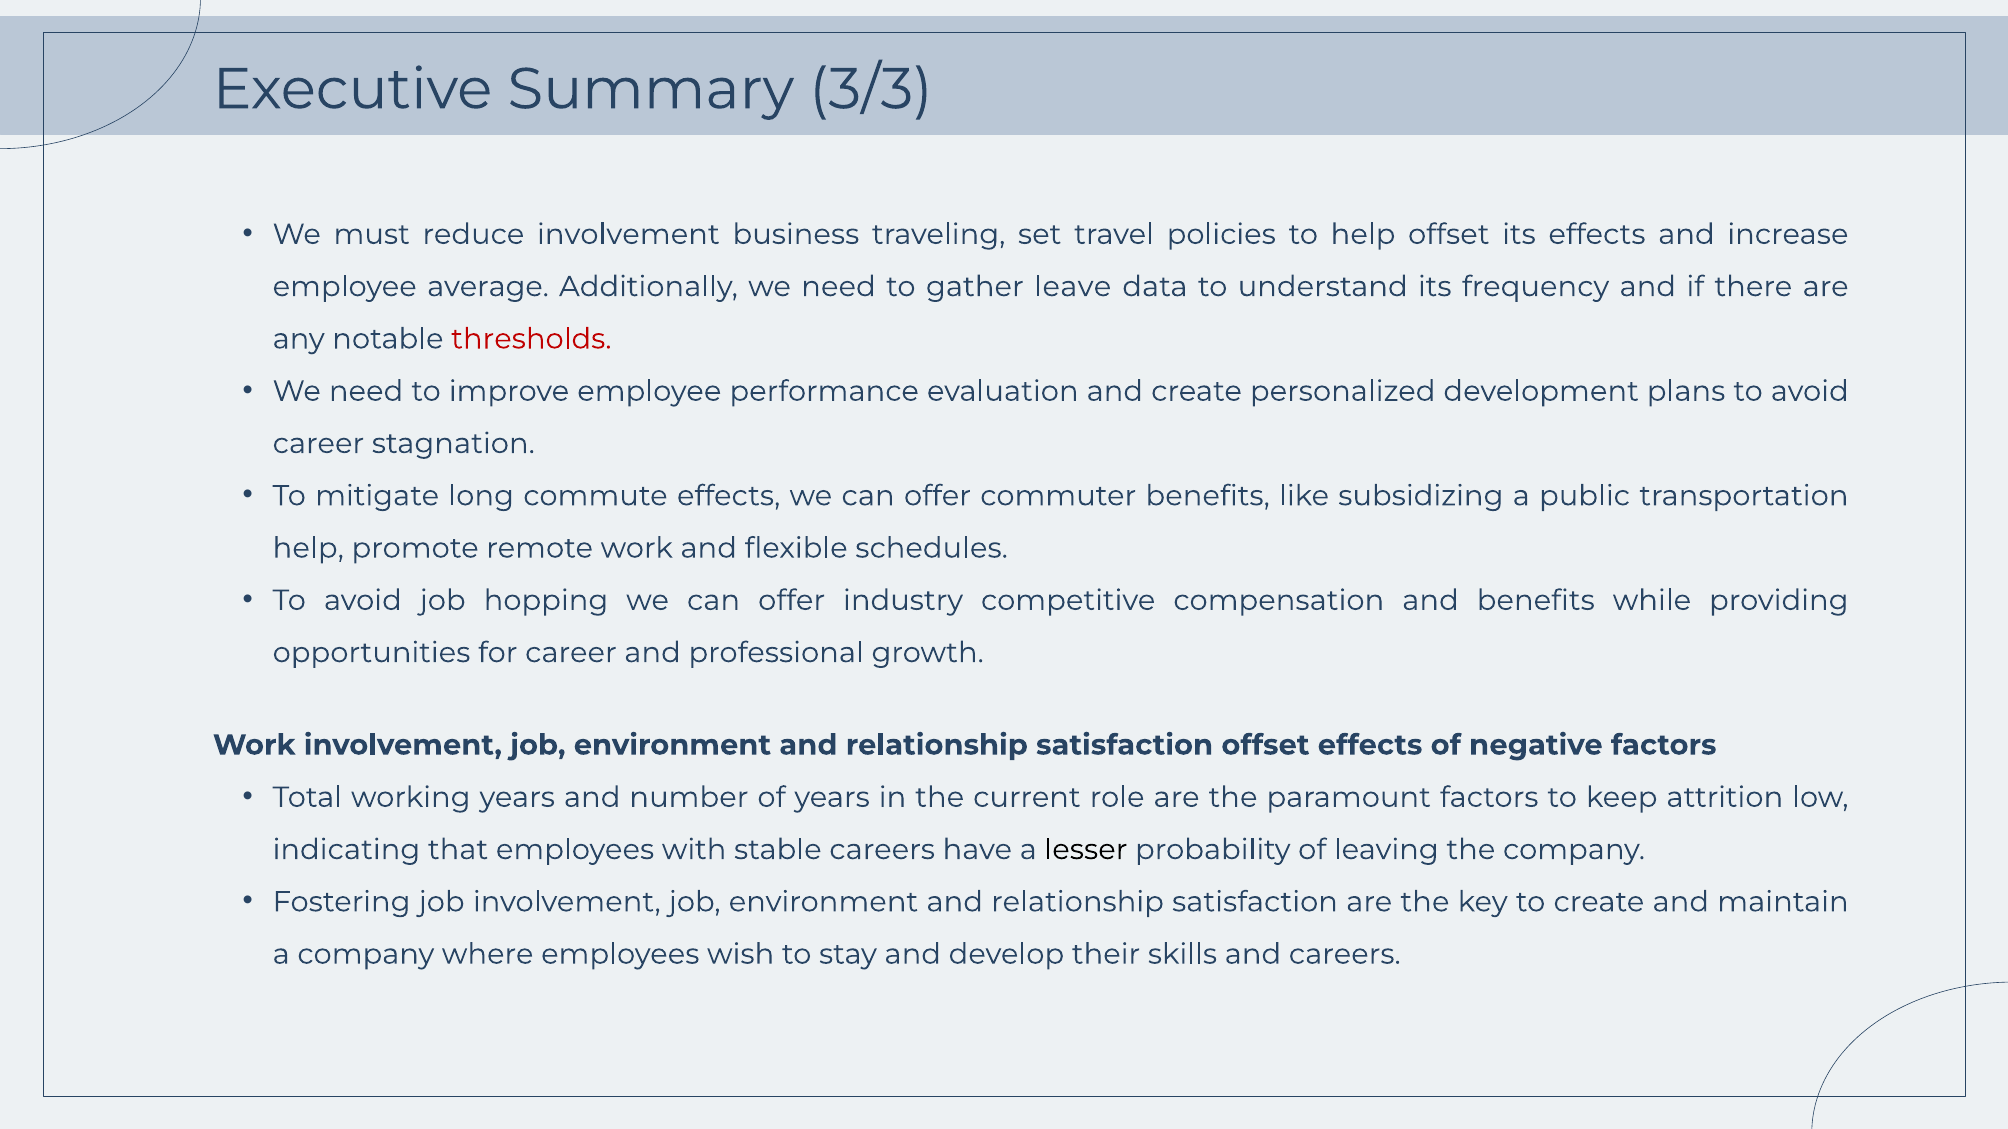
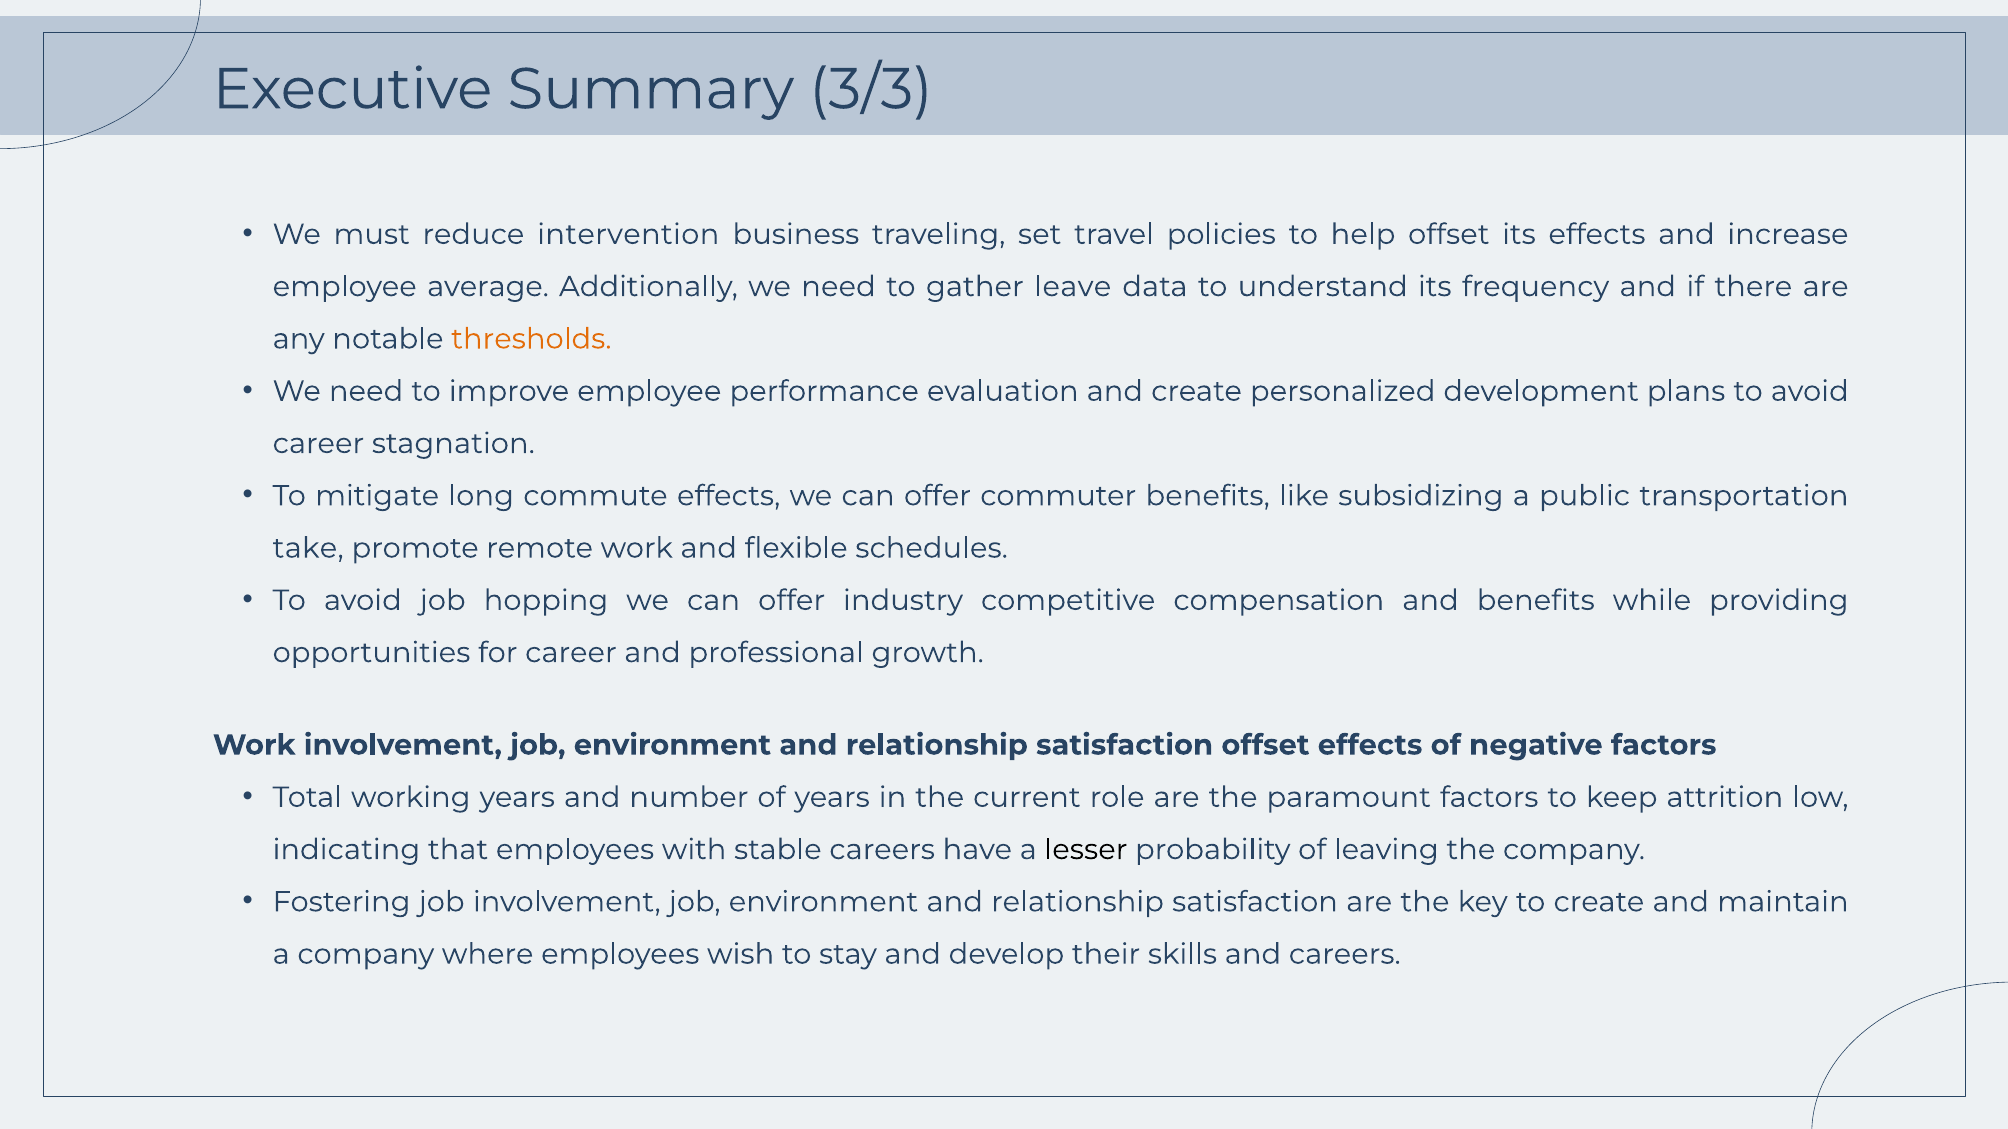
reduce involvement: involvement -> intervention (628, 234)
thresholds colour: red -> orange (531, 339)
help: help -> take (308, 548)
